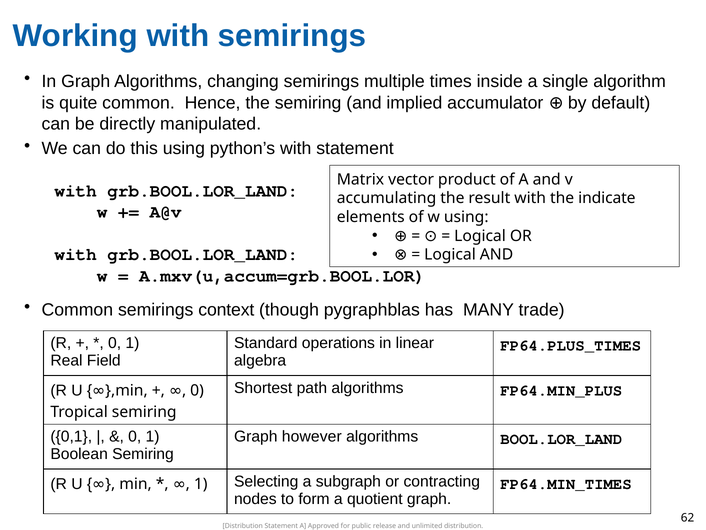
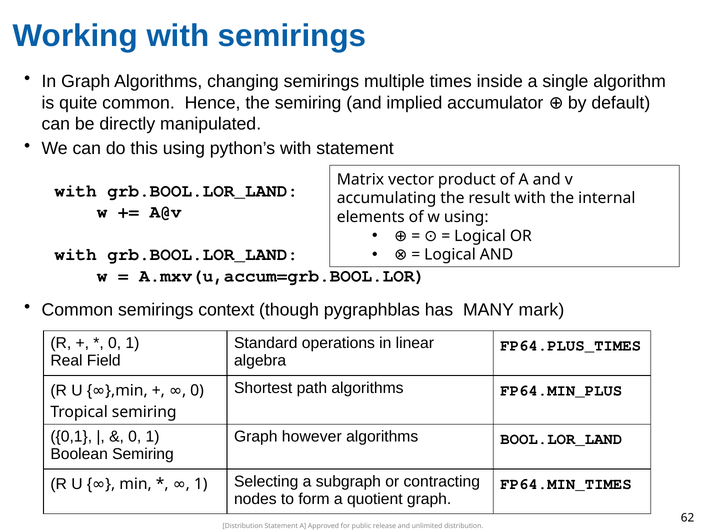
indicate: indicate -> internal (607, 198)
trade: trade -> mark (541, 310)
